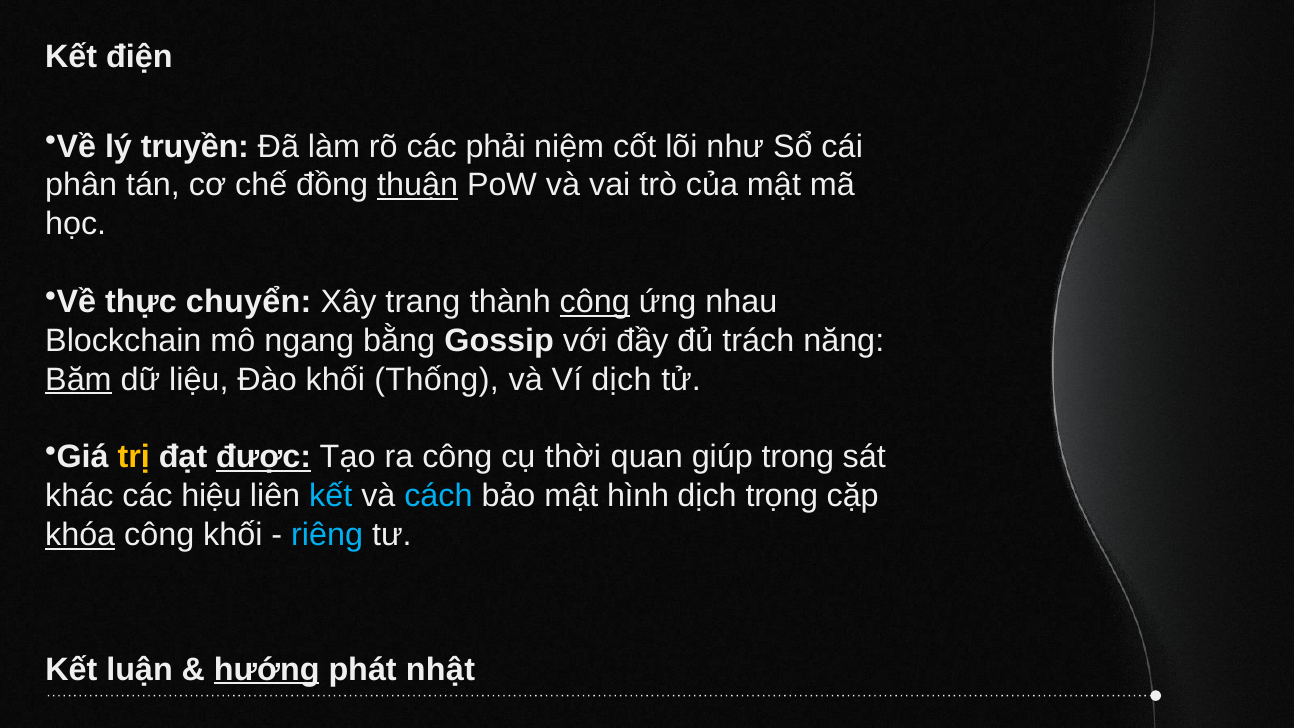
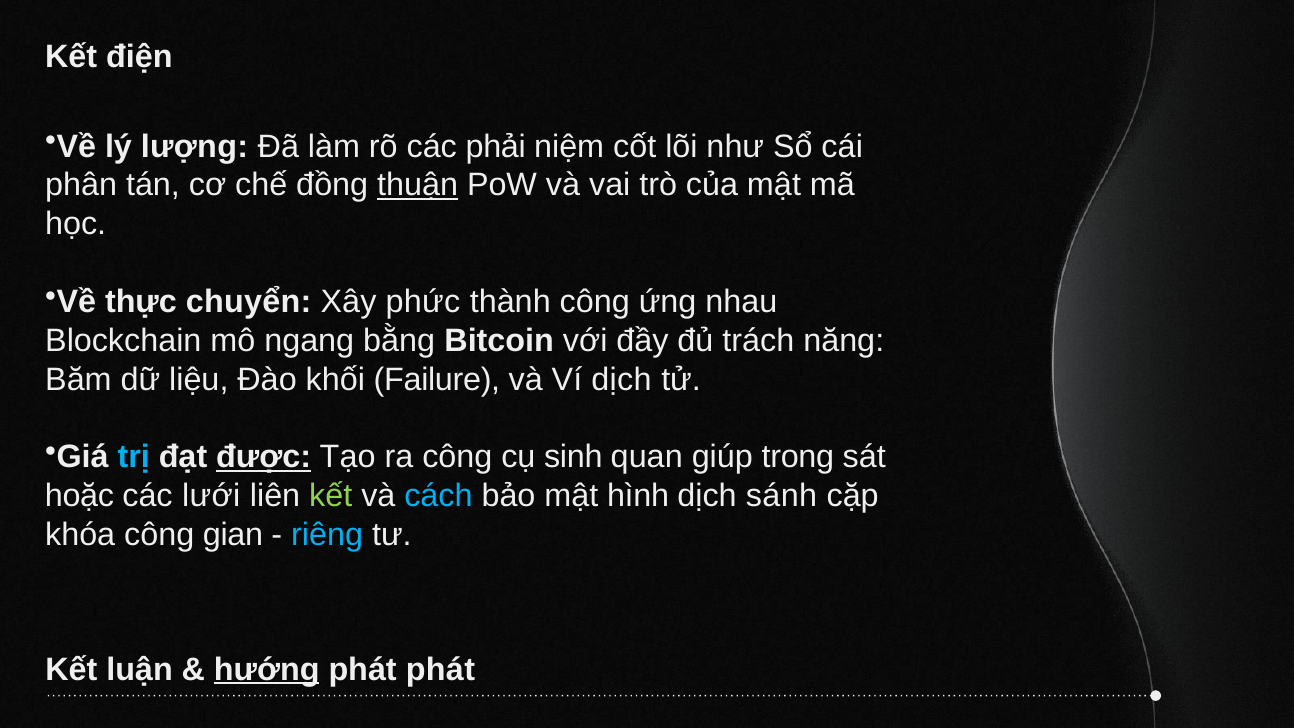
truyền: truyền -> lượng (195, 146)
trang: trang -> phức (423, 302)
công underline: present -> none (595, 302)
Gossip: Gossip -> Bitcoin (499, 340)
Băm underline: present -> none (78, 379)
Thống: Thống -> Failure (437, 379)
trị colour: yellow -> light blue (134, 457)
thời: thời -> sinh (573, 457)
khác: khác -> hoặc (79, 496)
hiệu: hiệu -> lưới (211, 496)
kết colour: light blue -> light green (331, 496)
trọng: trọng -> sánh (782, 496)
khóa underline: present -> none (80, 535)
công khối: khối -> gian (233, 535)
phát nhật: nhật -> phát (440, 669)
